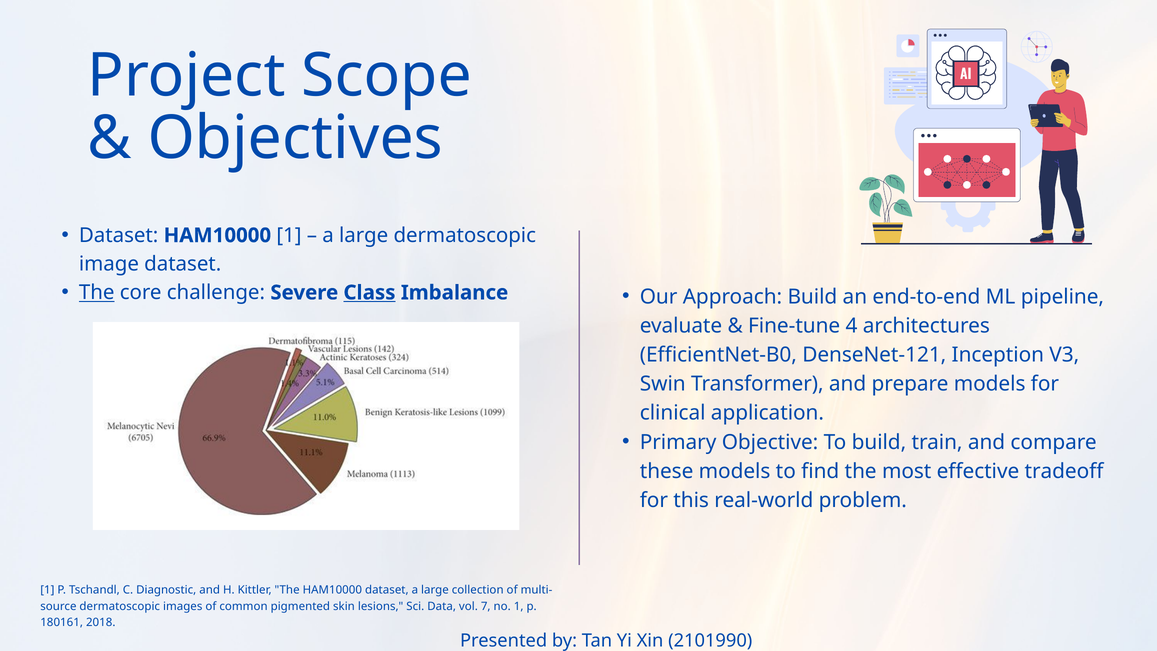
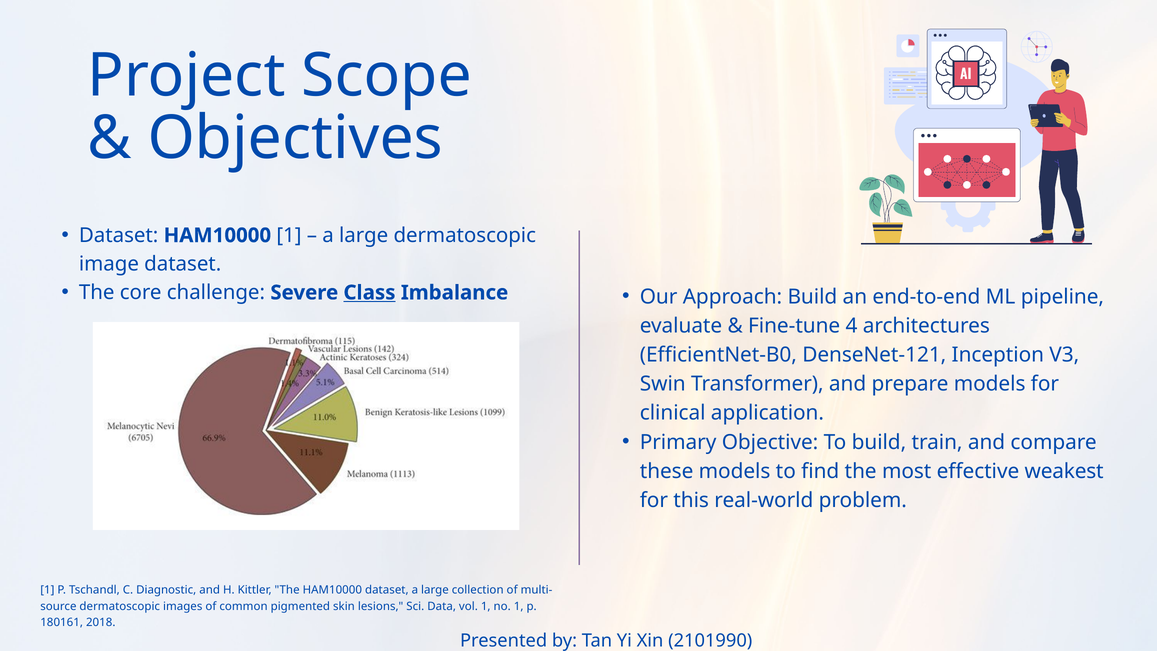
The underline: present -> none (97, 293)
tradeoff: tradeoff -> weakest (1064, 471)
vol 7: 7 -> 1 (486, 606)
